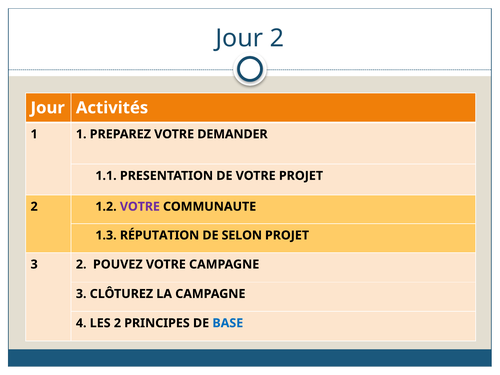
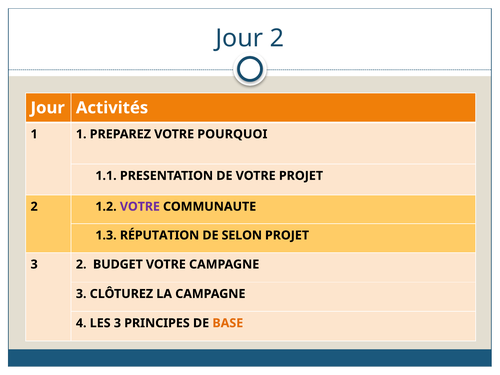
DEMANDER: DEMANDER -> POURQUOI (232, 134)
POUVEZ: POUVEZ -> BUDGET (118, 264)
LES 2: 2 -> 3 (117, 323)
BASE colour: blue -> orange (228, 323)
